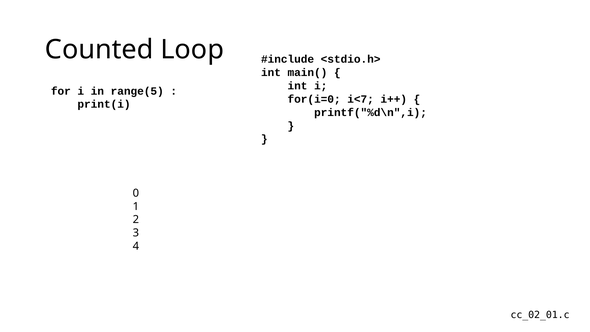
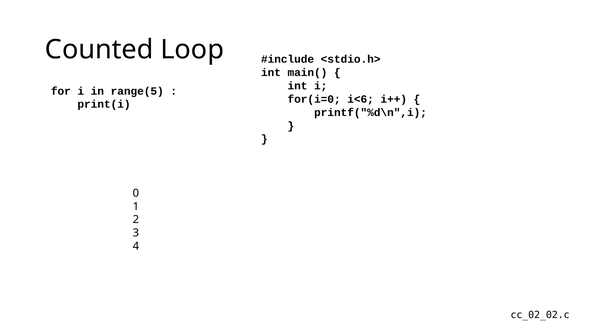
i<7: i<7 -> i<6 (361, 99)
cc_02_01.c: cc_02_01.c -> cc_02_02.c (540, 315)
